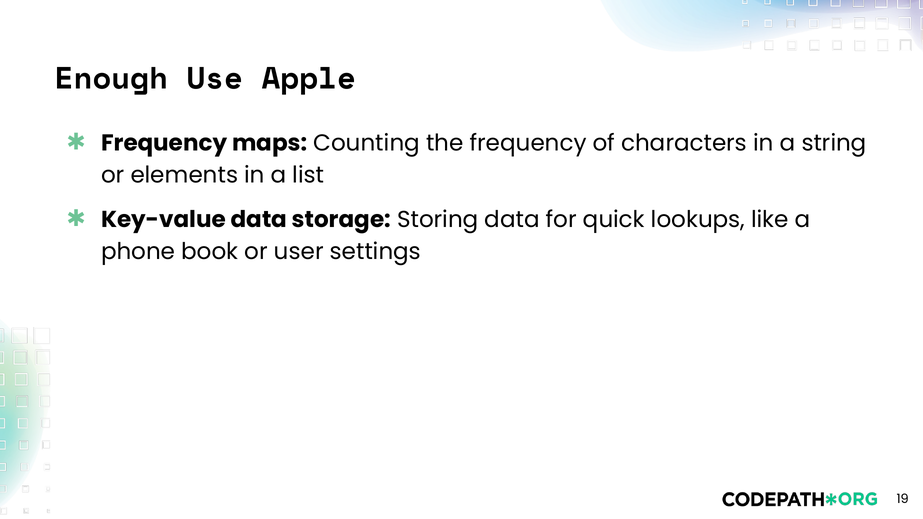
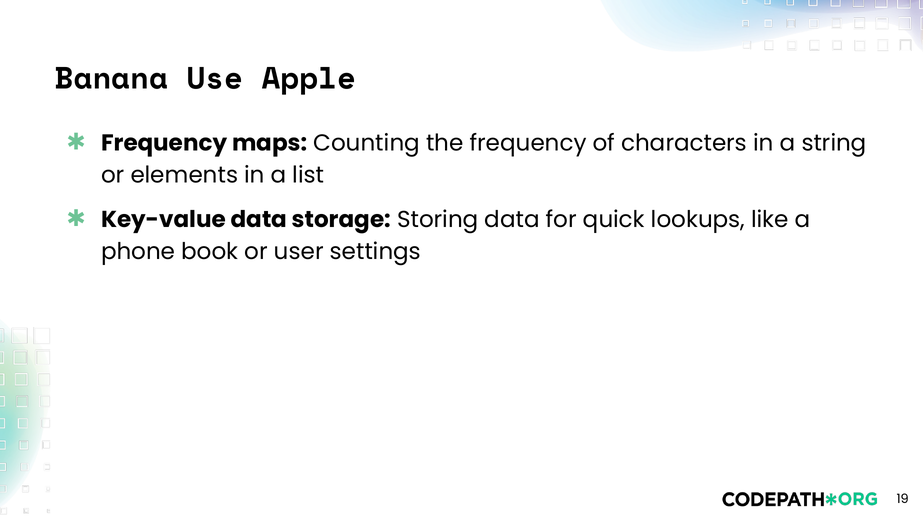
Enough: Enough -> Banana (111, 78)
